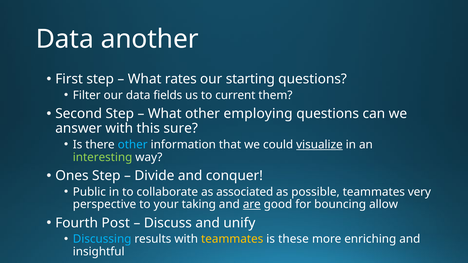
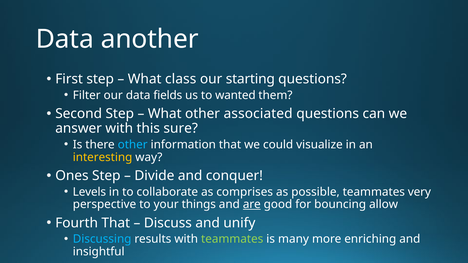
rates: rates -> class (181, 79)
current: current -> wanted (235, 95)
employing: employing -> associated (258, 114)
visualize underline: present -> none (319, 145)
interesting colour: light green -> yellow (103, 157)
Public: Public -> Levels (89, 192)
associated: associated -> comprises (245, 192)
taking: taking -> things (199, 205)
Fourth Post: Post -> That (116, 223)
teammates colour: yellow -> light green (232, 239)
these: these -> many (293, 239)
